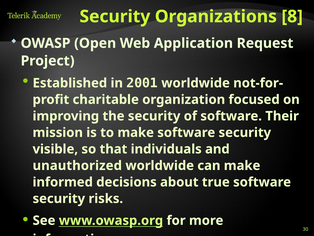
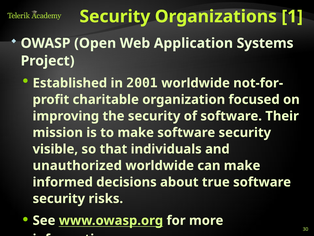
8: 8 -> 1 (292, 16)
Request: Request -> Systems (265, 43)
